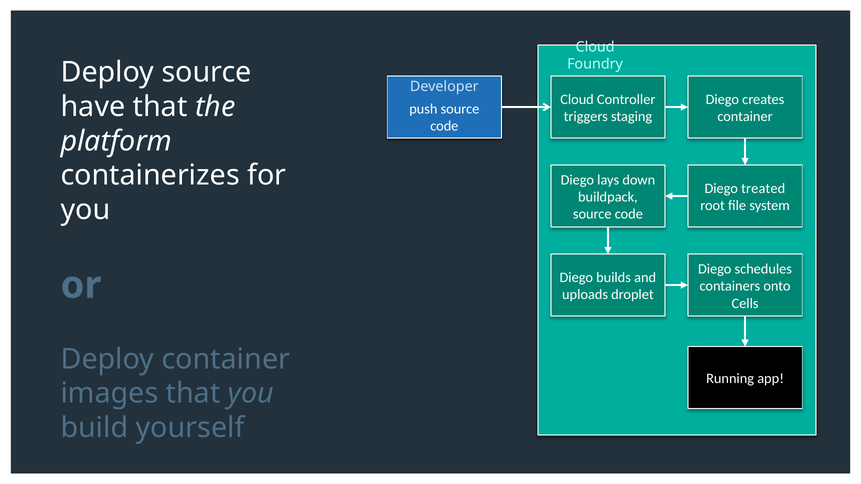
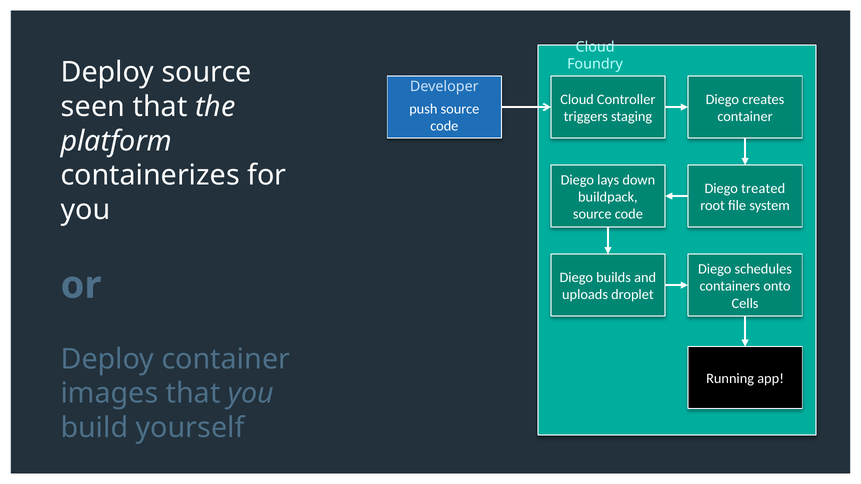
have: have -> seen (93, 107)
